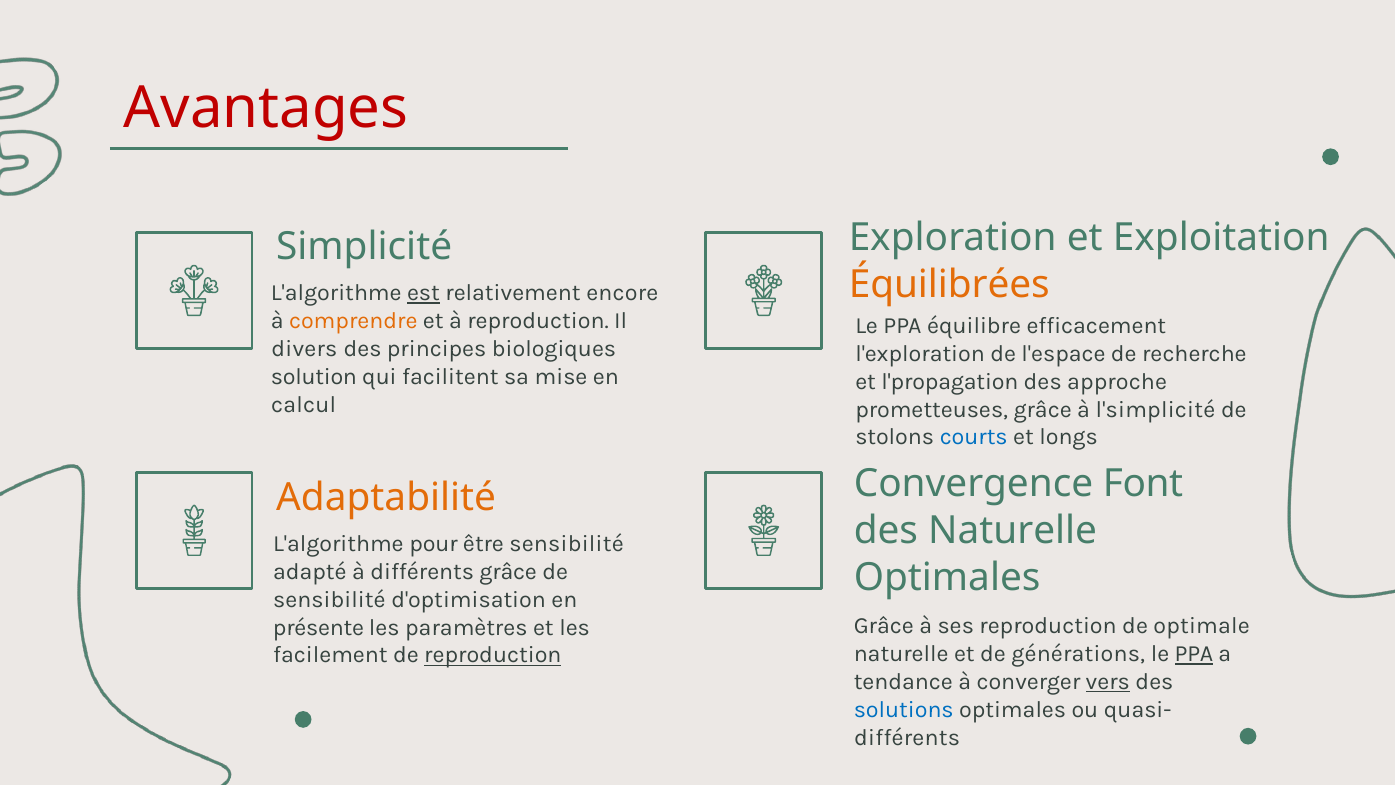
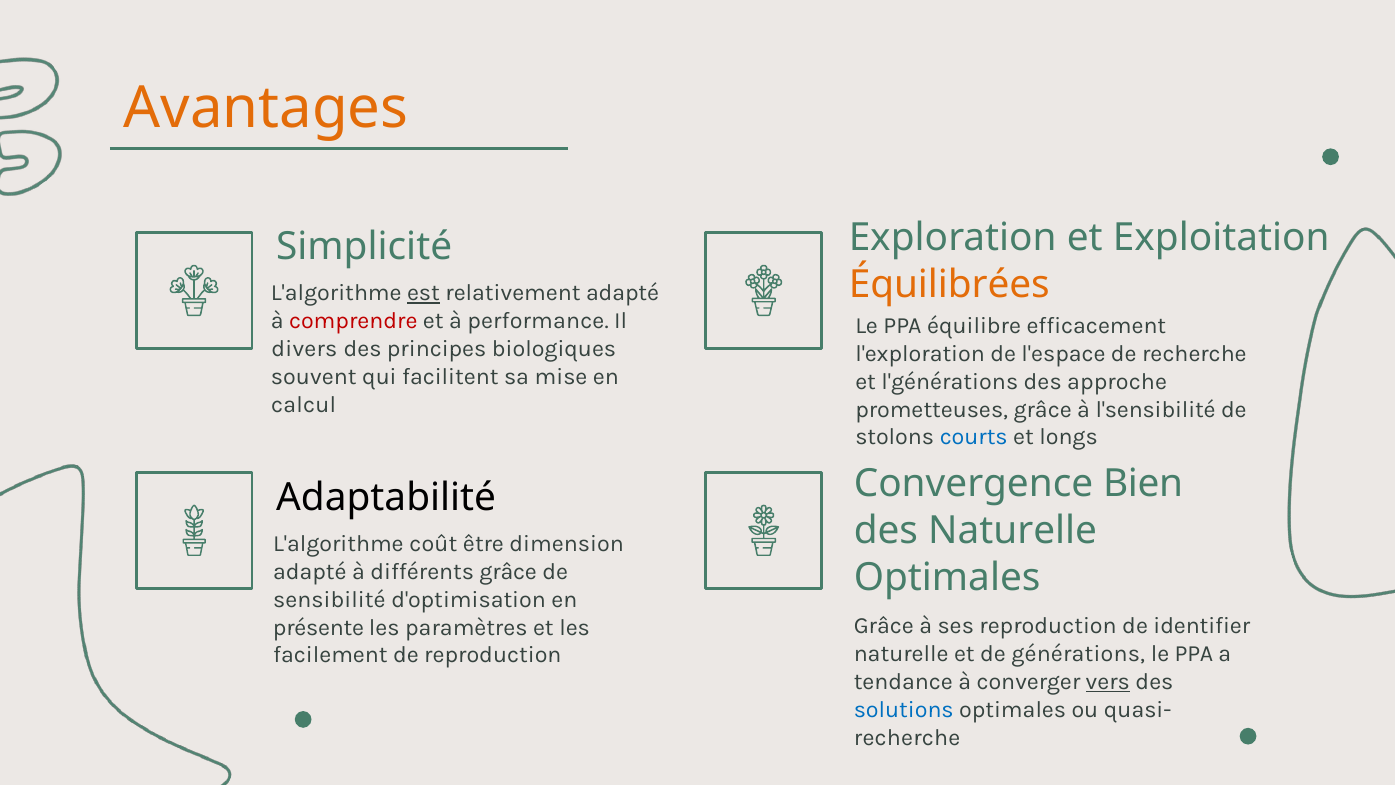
Avantages colour: red -> orange (266, 109)
relativement encore: encore -> adapté (623, 293)
comprendre colour: orange -> red (353, 321)
à reproduction: reproduction -> performance (538, 321)
solution: solution -> souvent (314, 377)
l'propagation: l'propagation -> l'générations (950, 381)
l'simplicité: l'simplicité -> l'sensibilité (1156, 409)
Font: Font -> Bien (1143, 484)
Adaptabilité colour: orange -> black (386, 498)
pour: pour -> coût (433, 543)
être sensibilité: sensibilité -> dimension (567, 543)
optimale: optimale -> identifier (1202, 626)
PPA underline: present -> none (1194, 654)
reproduction underline: present -> none (493, 655)
différents: différents -> recherche (907, 737)
